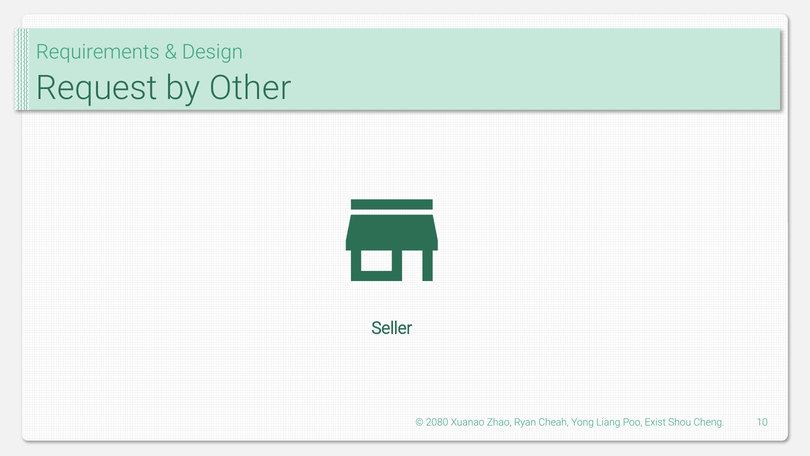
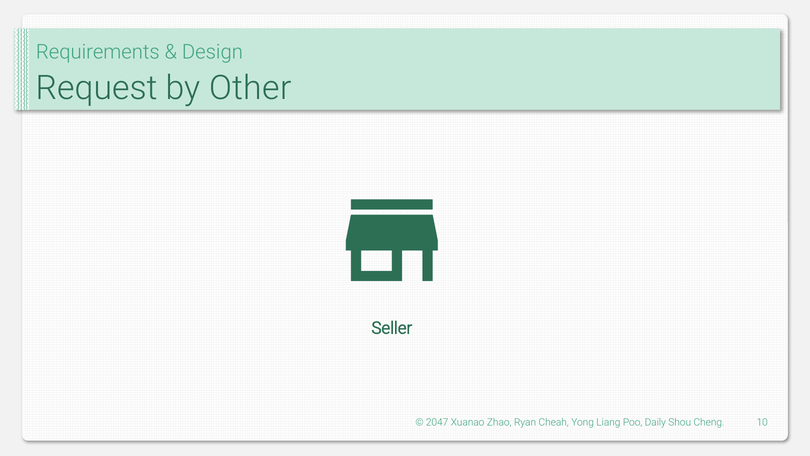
2080: 2080 -> 2047 (437, 422)
Exist: Exist -> Daily (655, 422)
